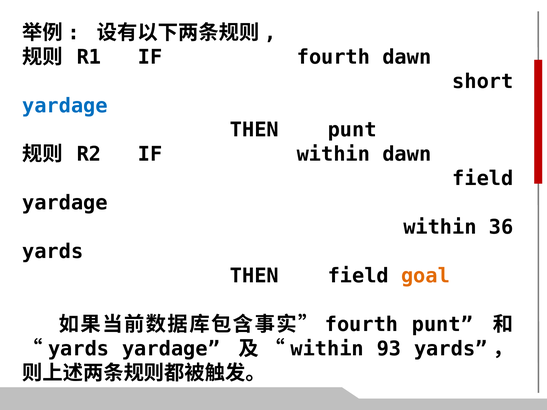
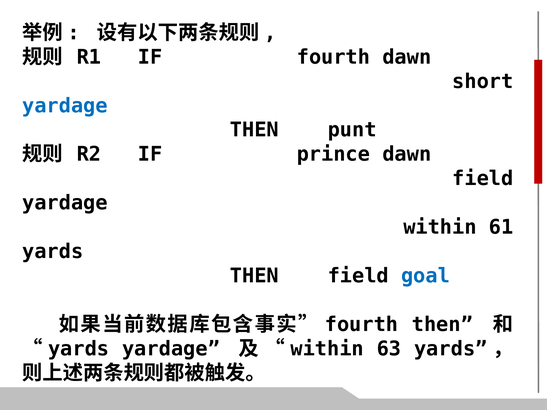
IF within: within -> prince (333, 154)
36: 36 -> 61 (501, 227)
goal colour: orange -> blue (425, 276)
fourth punt: punt -> then (442, 325)
93: 93 -> 63 (389, 349)
